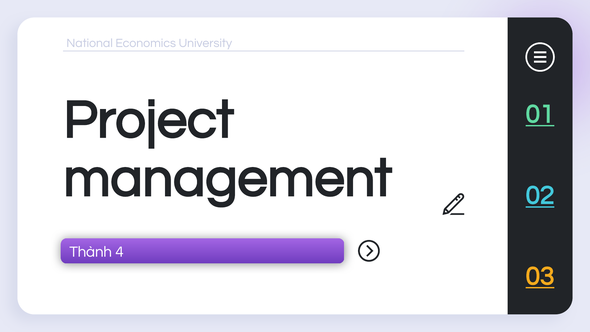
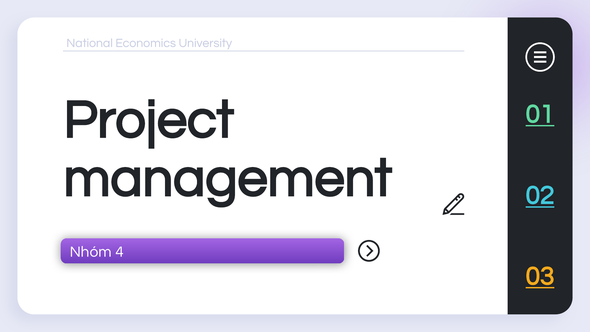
Thành: Thành -> Nhóm (91, 252)
